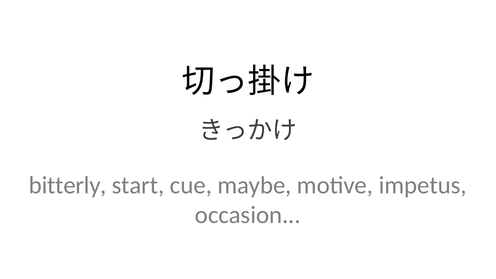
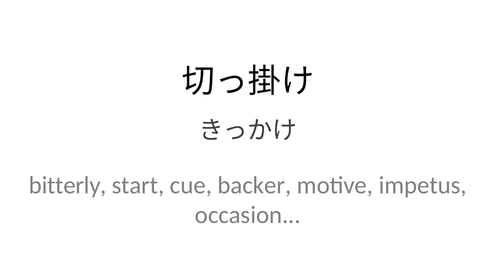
maybe: maybe -> backer (254, 185)
